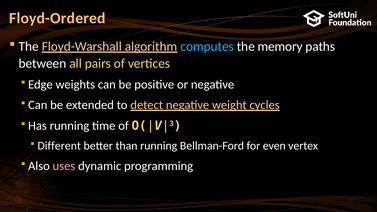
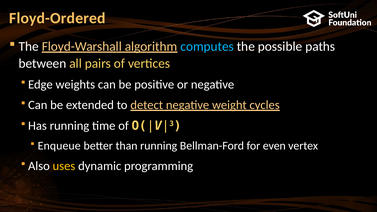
memory: memory -> possible (280, 46)
Different: Different -> Enqueue (59, 146)
uses colour: pink -> yellow (64, 166)
